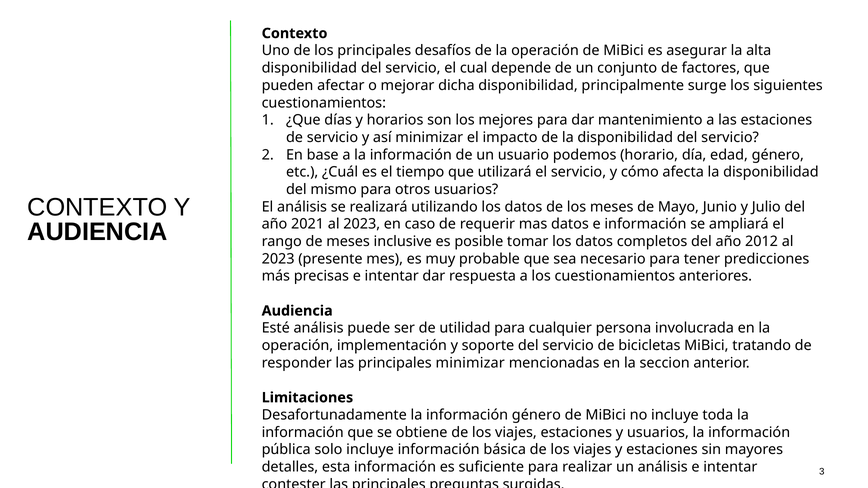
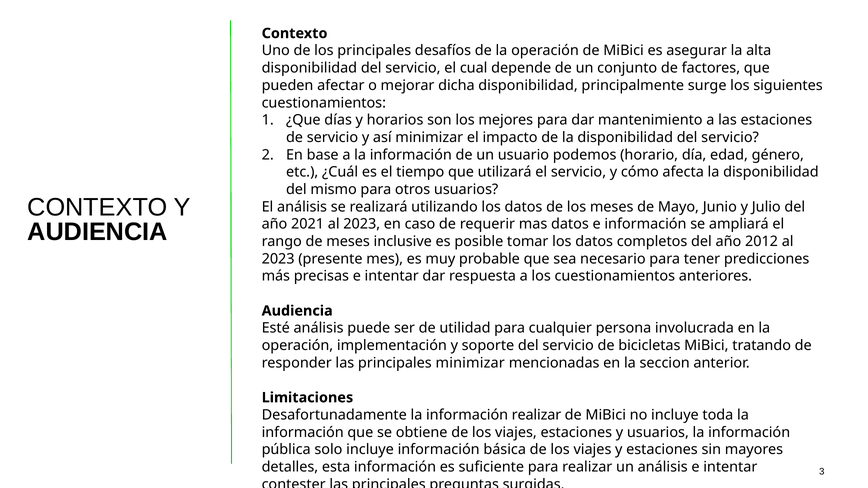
información género: género -> realizar (536, 415)
